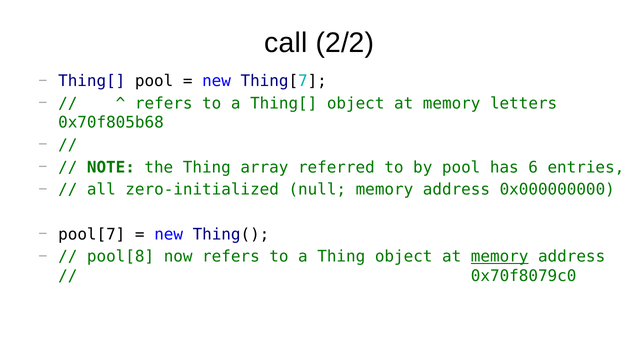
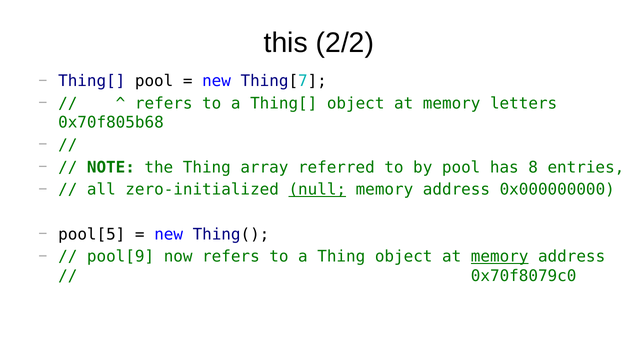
call: call -> this (286, 43)
6: 6 -> 8 (533, 167)
null underline: none -> present (317, 190)
pool[7: pool[7 -> pool[5 (92, 234)
pool[8: pool[8 -> pool[9 (121, 257)
